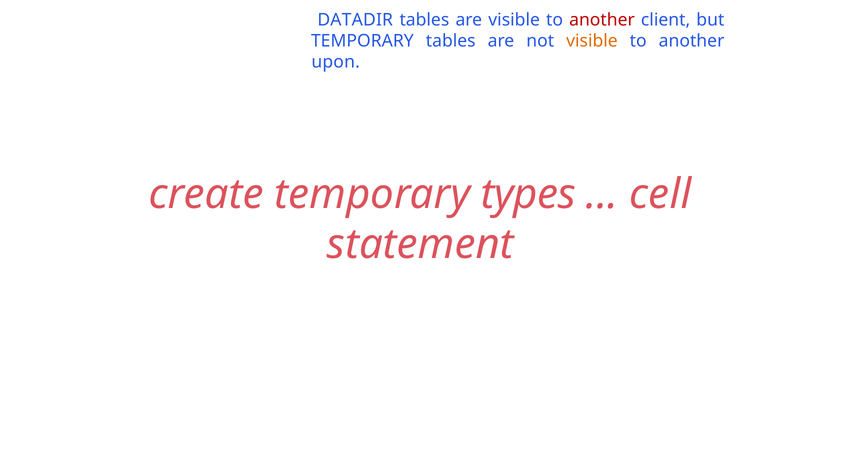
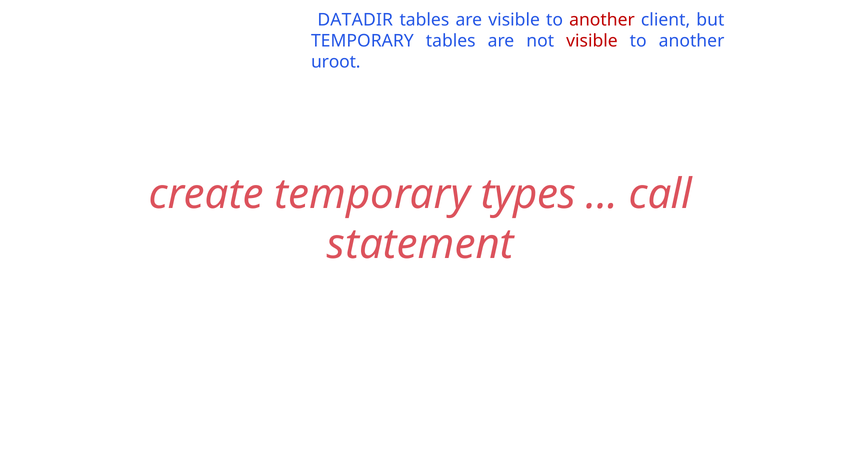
visible colour: orange -> red (592, 41)
upon: upon -> uroot (336, 62)
cell: cell -> call (661, 194)
